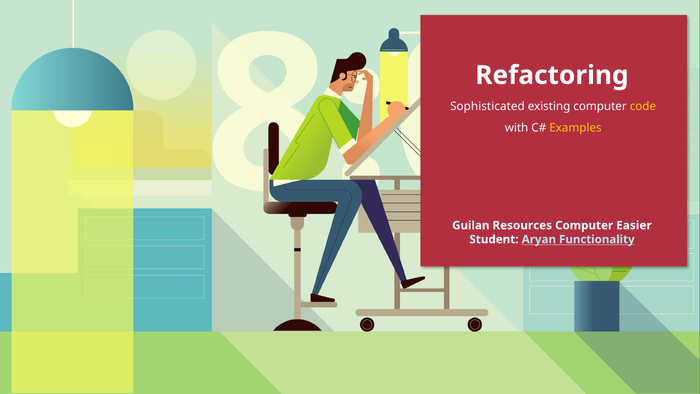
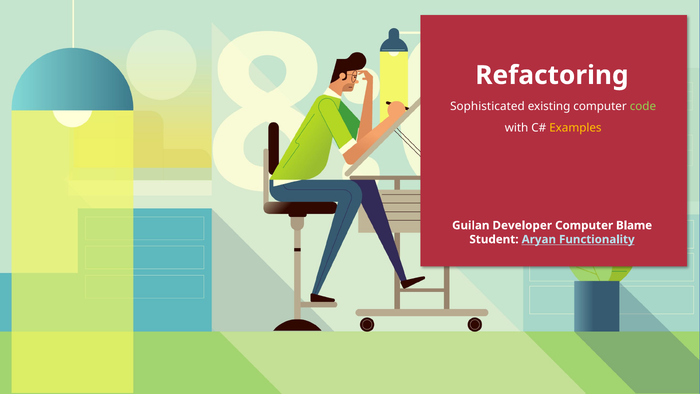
code colour: yellow -> light green (643, 107)
Resources: Resources -> Developer (522, 225)
Easier: Easier -> Blame (634, 225)
